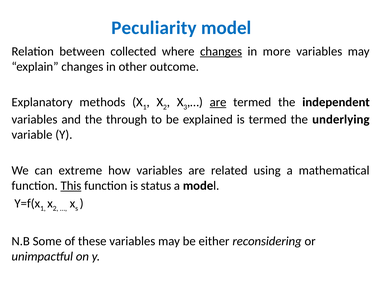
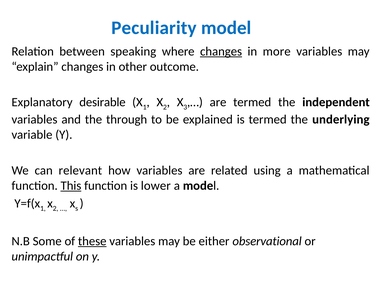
collected: collected -> speaking (133, 51)
methods: methods -> desirable (102, 102)
are underline: present -> none (218, 102)
extreme: extreme -> relevant (80, 170)
status: status -> lower (156, 185)
these underline: none -> present (92, 241)
reconsidering: reconsidering -> observational (267, 241)
